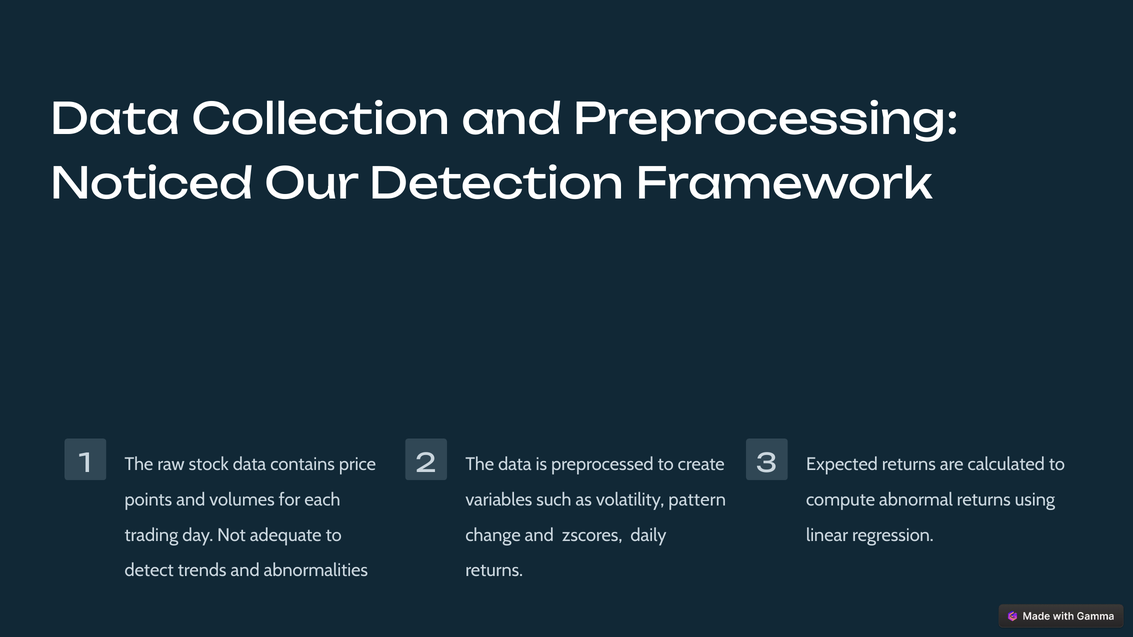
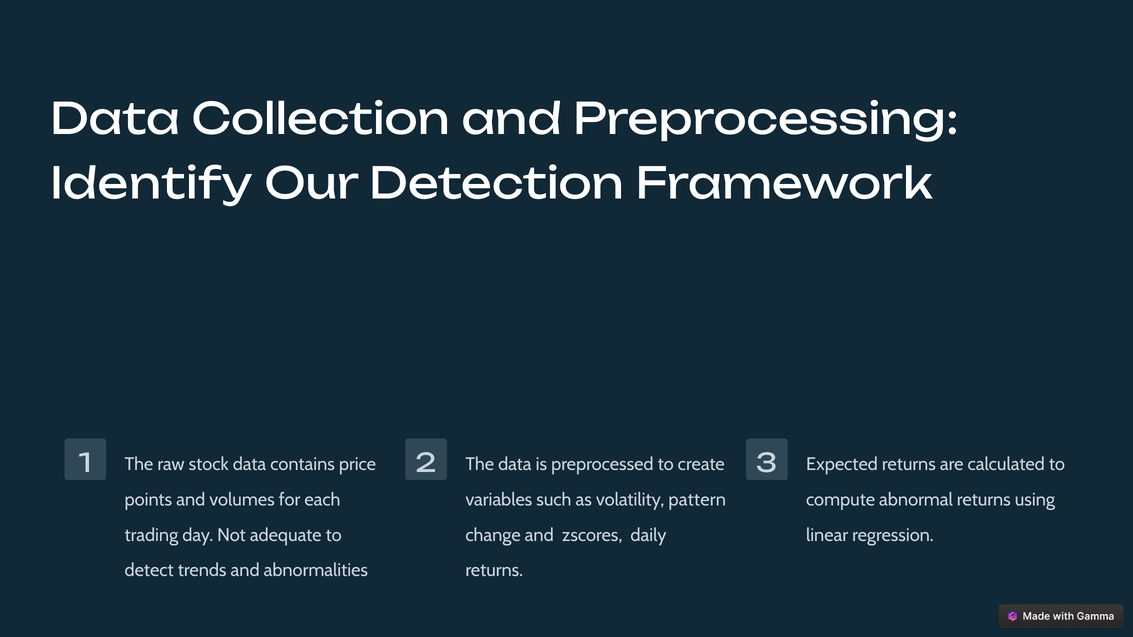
Noticed: Noticed -> Identify (151, 185)
